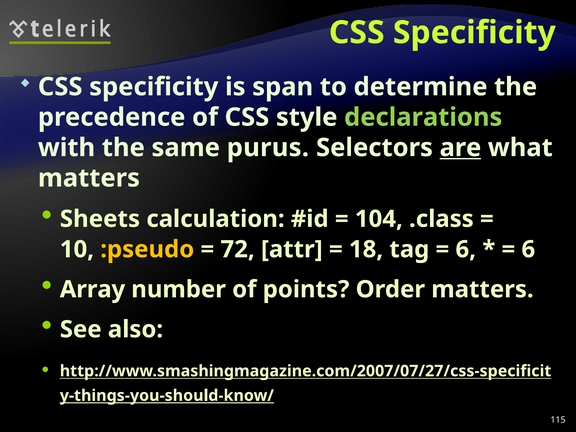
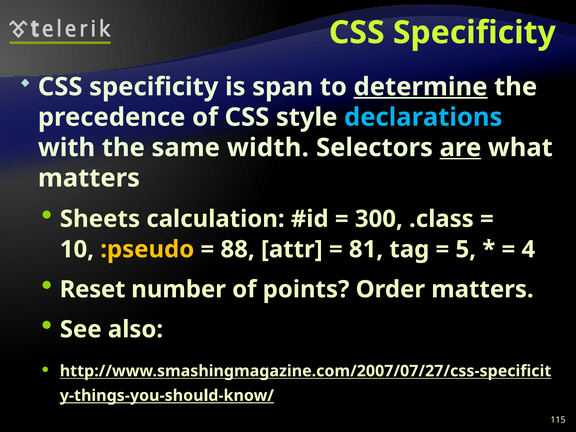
determine underline: none -> present (421, 87)
declarations colour: light green -> light blue (423, 117)
purus: purus -> width (268, 148)
104: 104 -> 300 (379, 219)
72: 72 -> 88 (238, 249)
18: 18 -> 81 (366, 249)
6: 6 -> 5 (466, 249)
6: 6 -> 4 (528, 249)
Array: Array -> Reset (93, 289)
